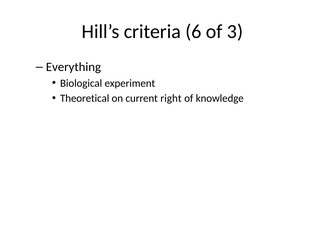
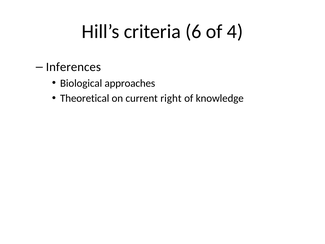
3: 3 -> 4 (235, 31)
Everything: Everything -> Inferences (73, 67)
experiment: experiment -> approaches (130, 83)
